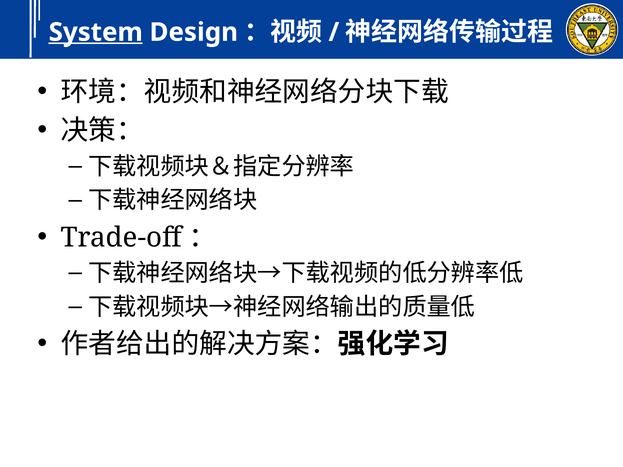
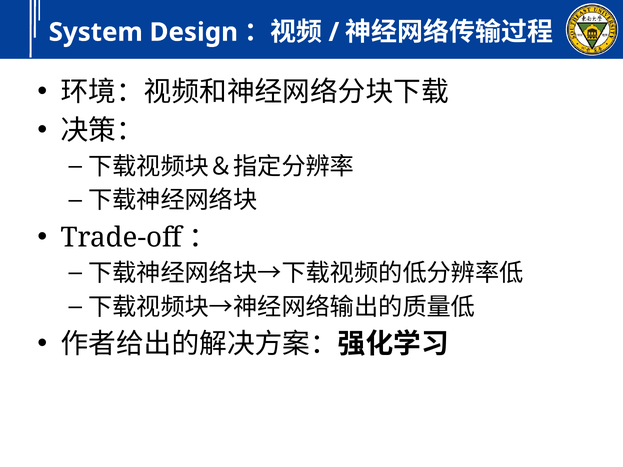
System underline: present -> none (96, 32)
